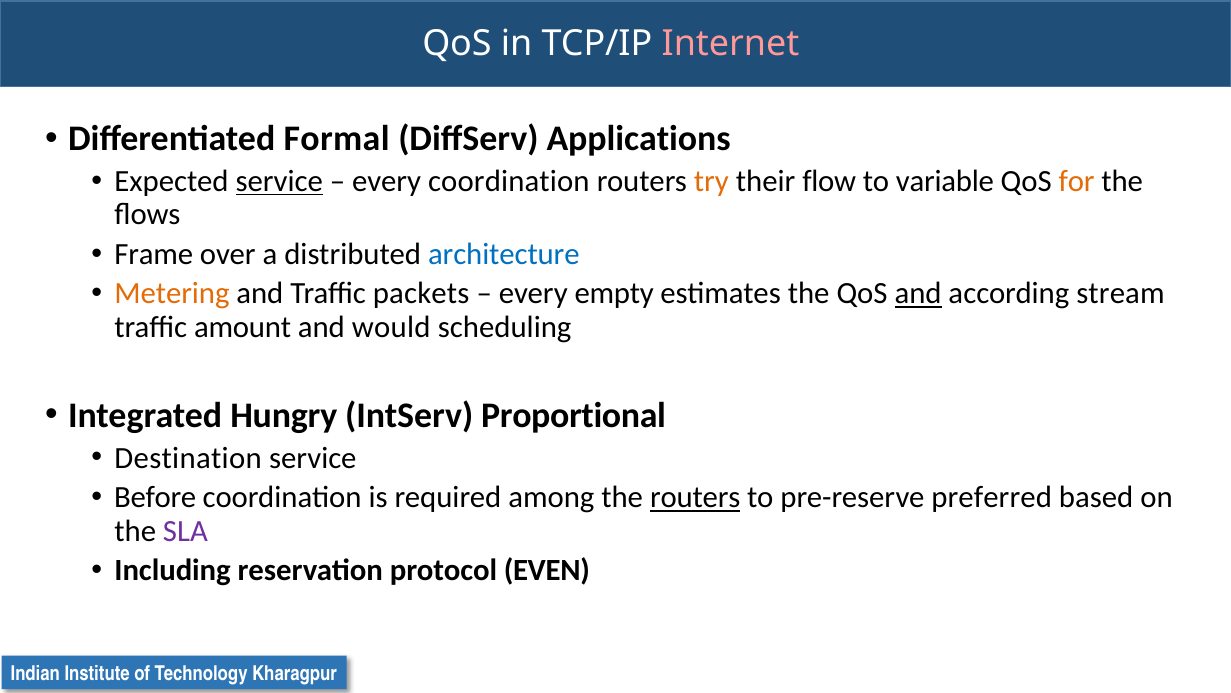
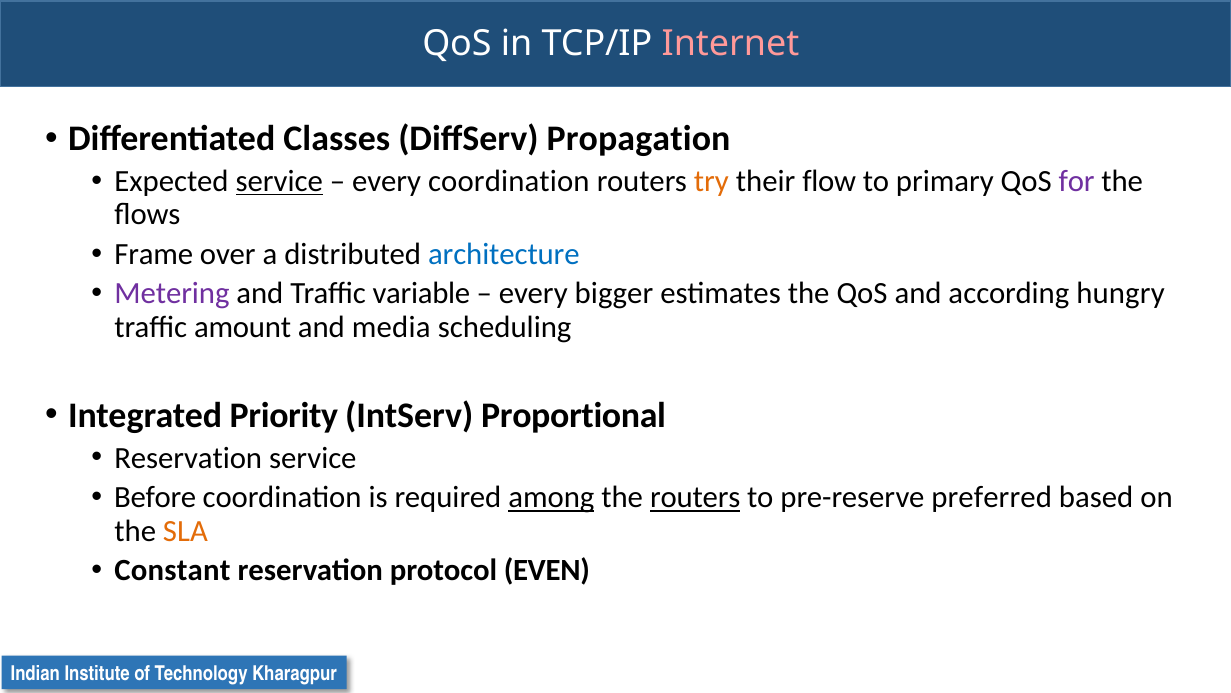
Formal: Formal -> Classes (337, 139)
Applications: Applications -> Propagation (639, 139)
variable: variable -> primary (945, 181)
for colour: orange -> purple (1077, 181)
Metering colour: orange -> purple (172, 293)
packets: packets -> variable (421, 293)
empty: empty -> bigger (614, 293)
and underline: present -> none (918, 293)
stream: stream -> hungry (1120, 293)
would: would -> media (391, 327)
Hungry: Hungry -> Priority (284, 415)
Destination: Destination -> Reservation (188, 458)
among underline: none -> present (551, 497)
SLA colour: purple -> orange (185, 530)
Including: Including -> Constant (172, 570)
